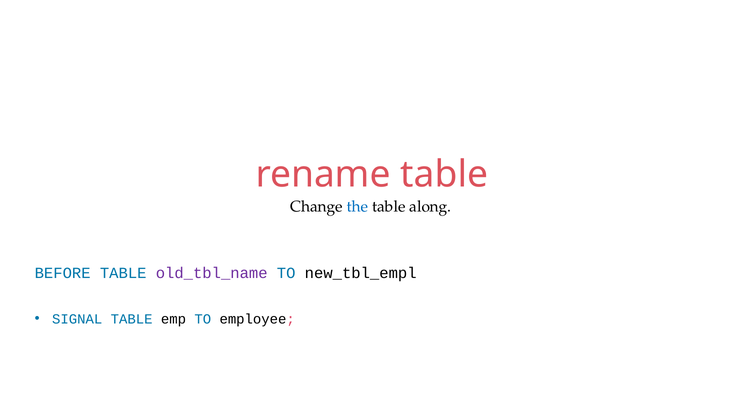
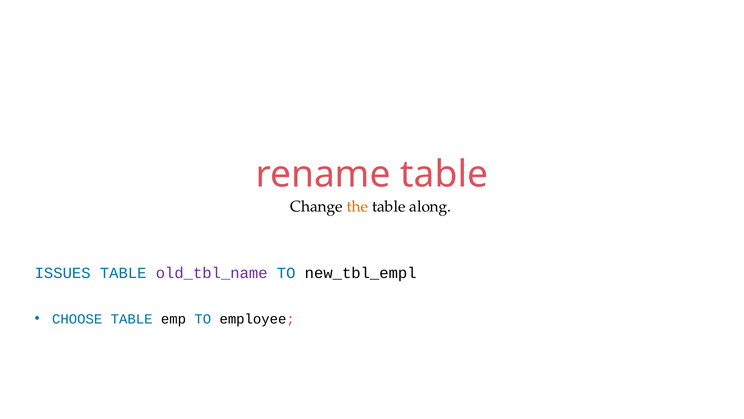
the colour: blue -> orange (357, 206)
BEFORE: BEFORE -> ISSUES (63, 273)
SIGNAL: SIGNAL -> CHOOSE (77, 319)
